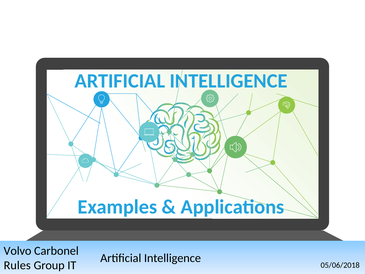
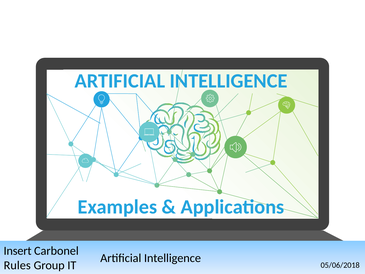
Volvo: Volvo -> Insert (18, 251)
